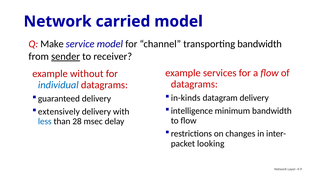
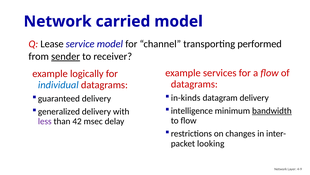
Make: Make -> Lease (52, 44)
transporting bandwidth: bandwidth -> performed (260, 44)
without: without -> logically (87, 73)
bandwidth underline: none -> present (272, 111)
extensively: extensively -> generalized (59, 111)
less colour: blue -> purple (45, 121)
28: 28 -> 42 (77, 121)
